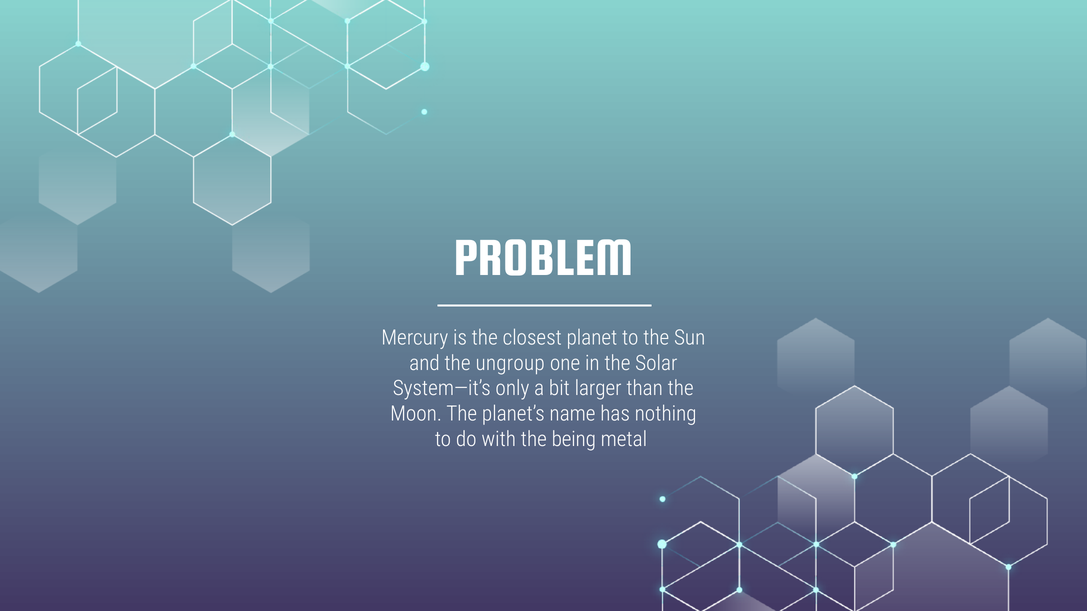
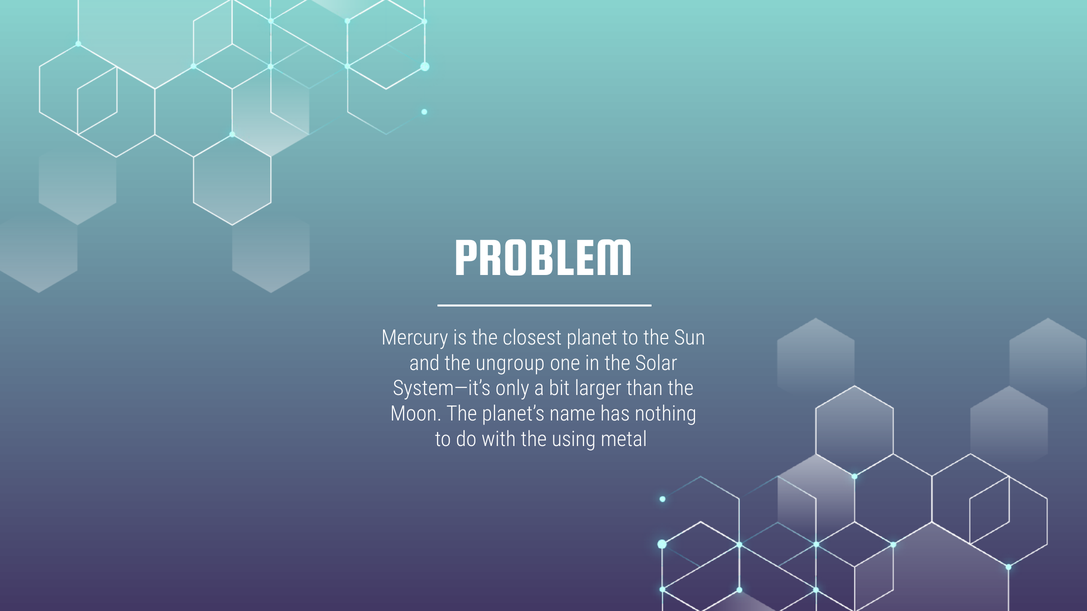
being: being -> using (574, 439)
